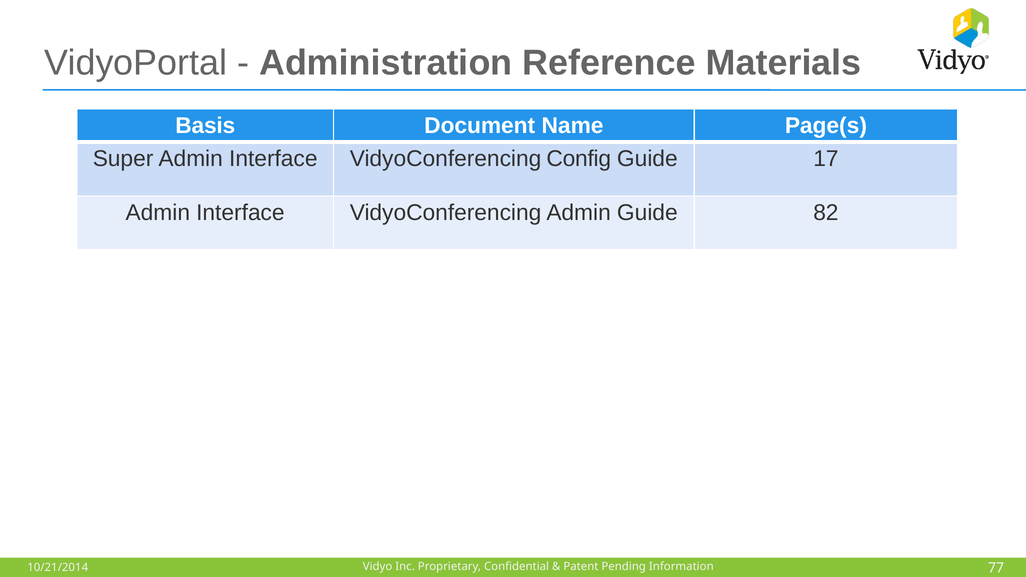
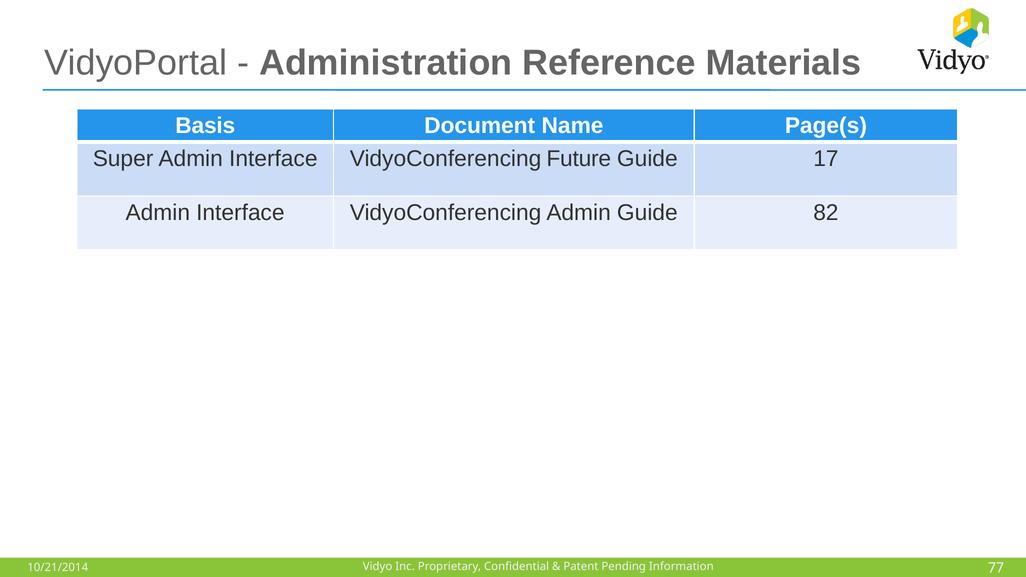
Config: Config -> Future (579, 159)
